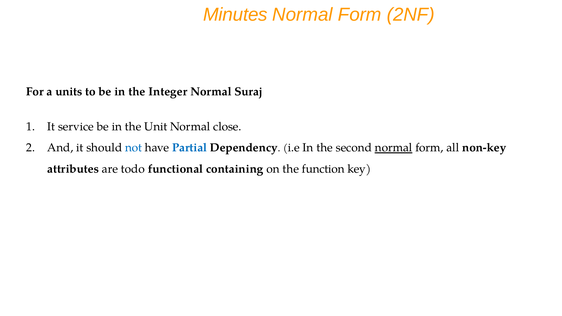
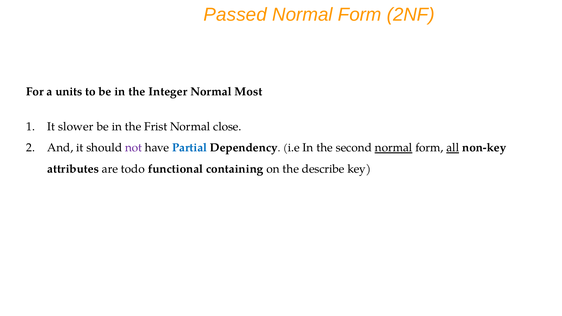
Minutes: Minutes -> Passed (235, 15)
Suraj: Suraj -> Most (249, 92)
service: service -> slower (76, 127)
Unit: Unit -> Frist (156, 127)
not colour: blue -> purple (134, 148)
all underline: none -> present (453, 148)
function: function -> describe (323, 169)
